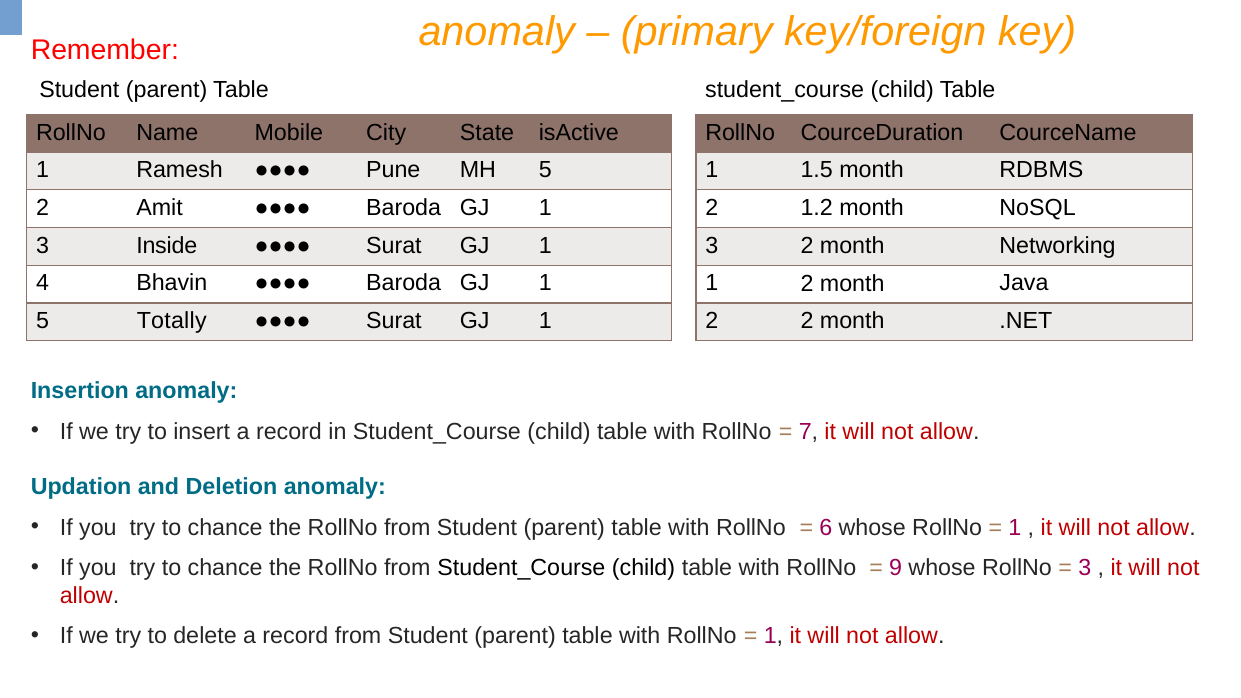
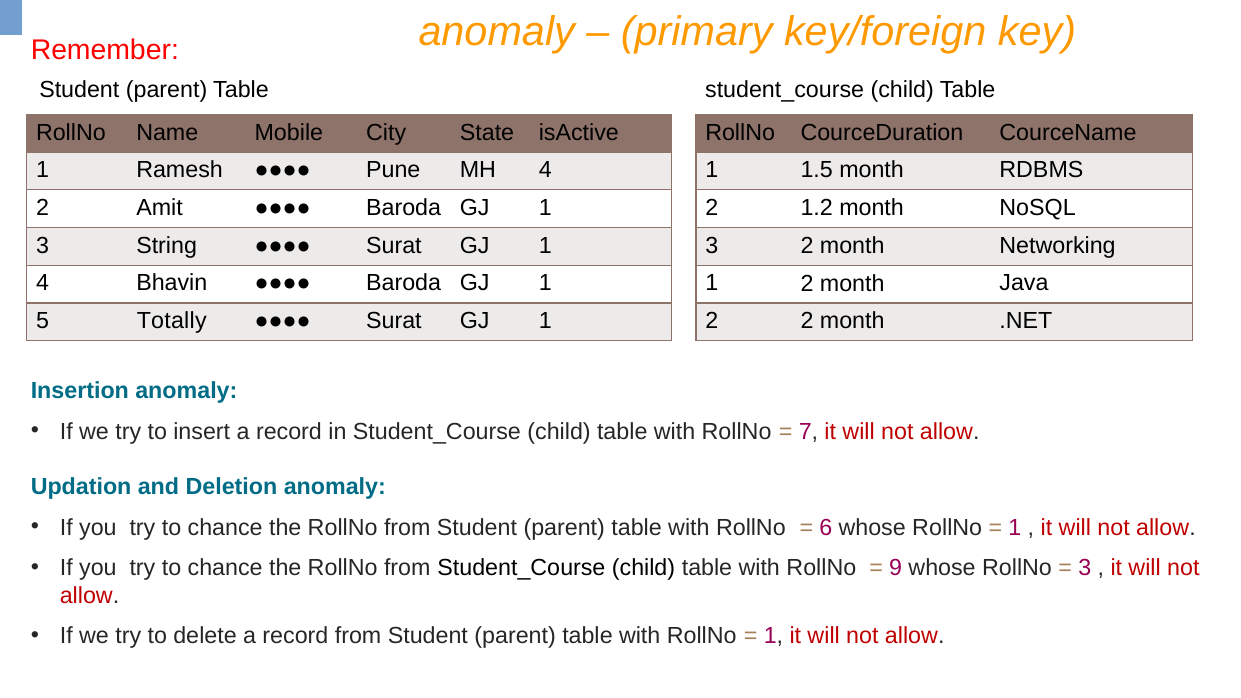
MH 5: 5 -> 4 (545, 170)
Inside: Inside -> String (167, 246)
